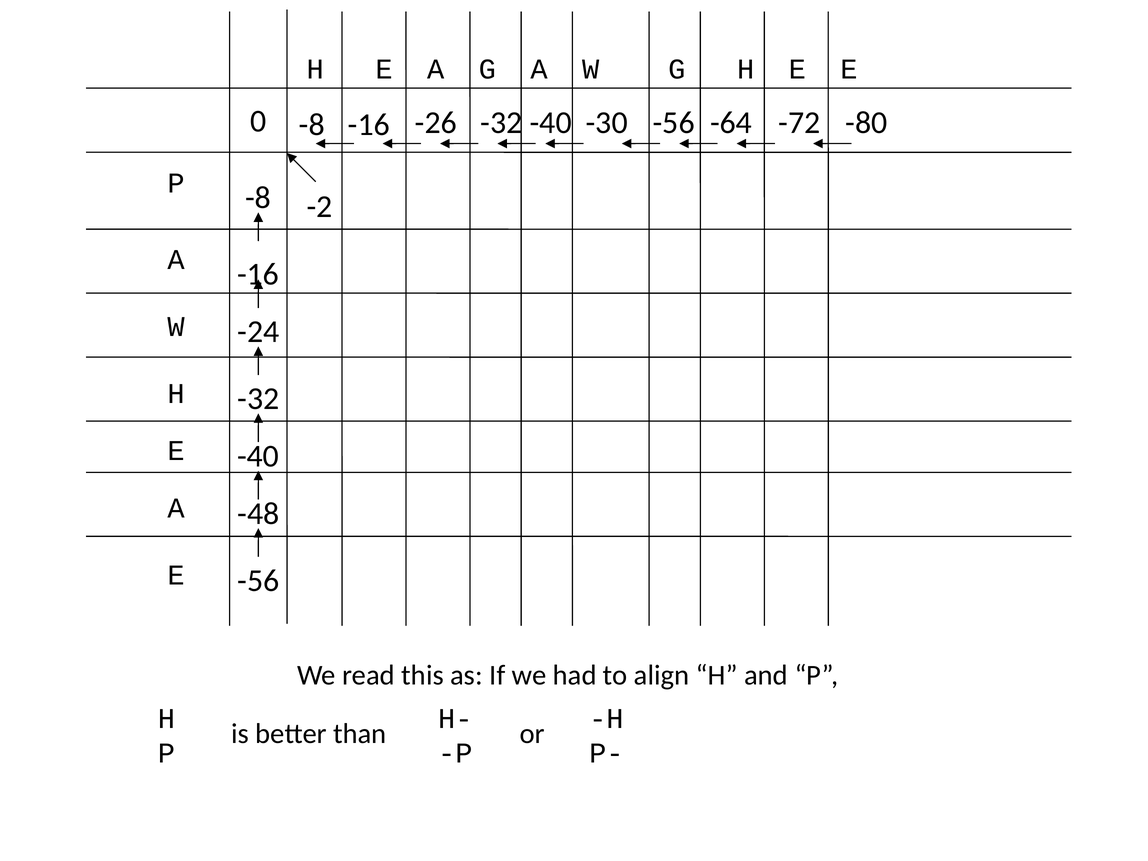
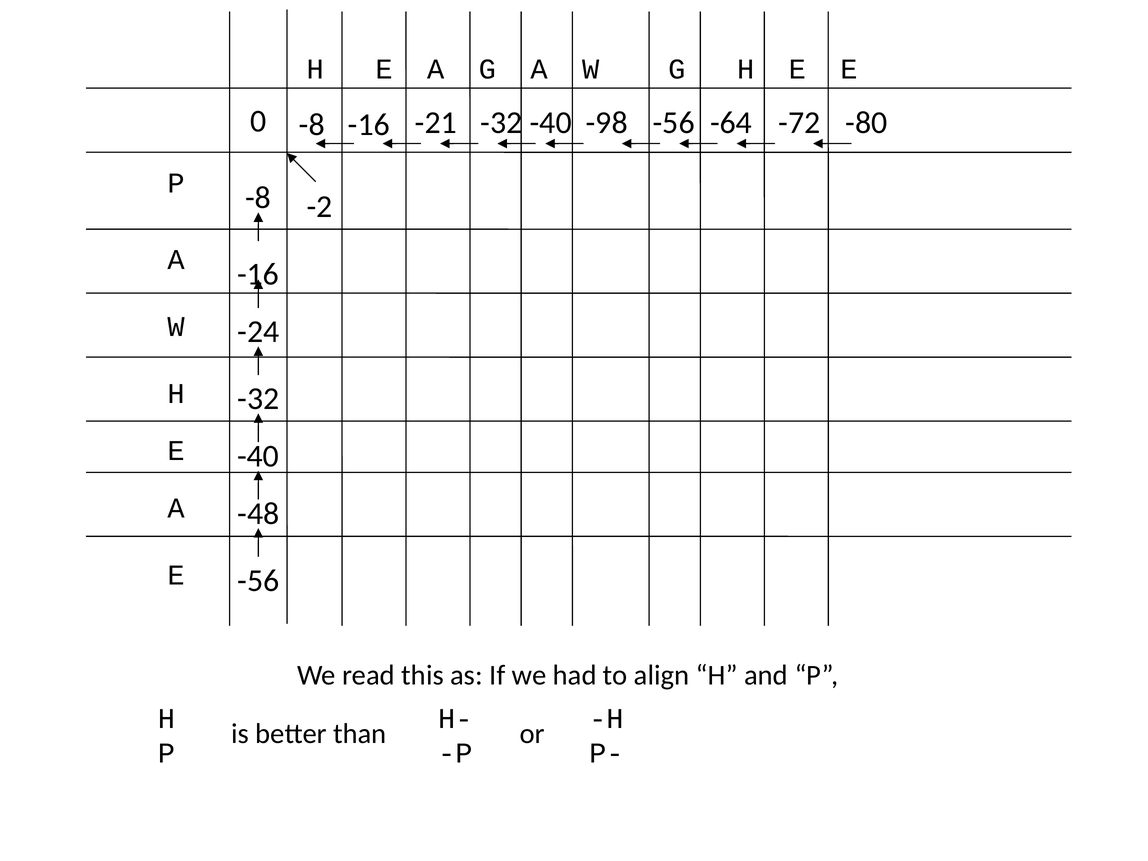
-26: -26 -> -21 (436, 123)
-30: -30 -> -98 (607, 123)
